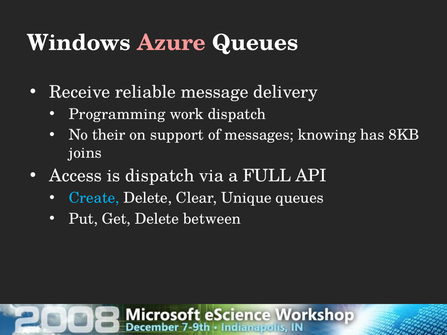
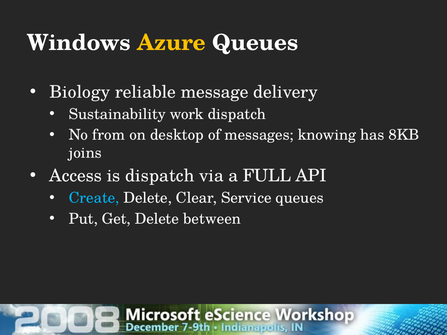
Azure colour: pink -> yellow (171, 43)
Receive: Receive -> Biology (80, 92)
Programming: Programming -> Sustainability (117, 114)
their: their -> from (109, 135)
support: support -> desktop (177, 135)
Unique: Unique -> Service (246, 198)
